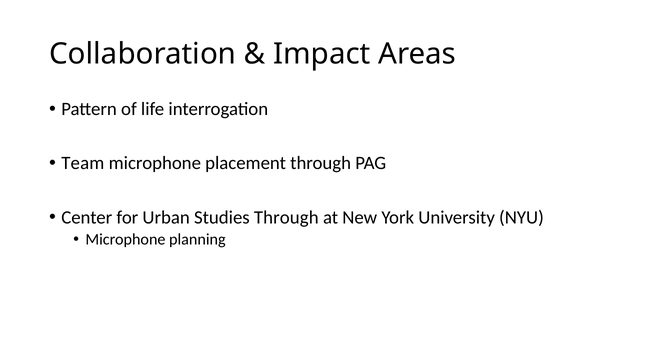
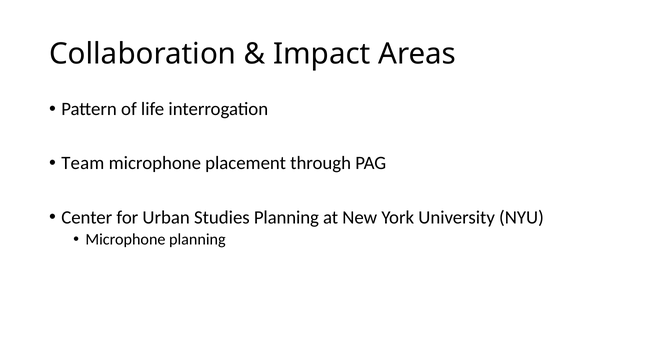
Studies Through: Through -> Planning (286, 217)
